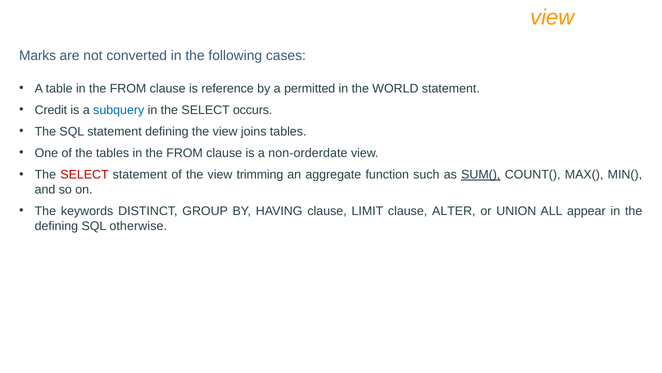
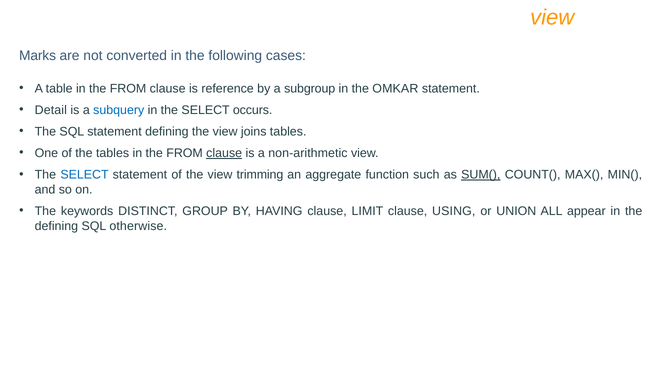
permitted: permitted -> subgroup (310, 88)
WORLD: WORLD -> OMKAR (395, 88)
Credit: Credit -> Detail (51, 110)
clause underline: none -> present (224, 153)
non-orderdate: non-orderdate -> non-arithmetic (308, 153)
SELECT colour: red -> blue (85, 174)
ALTER: ALTER -> USING (454, 211)
